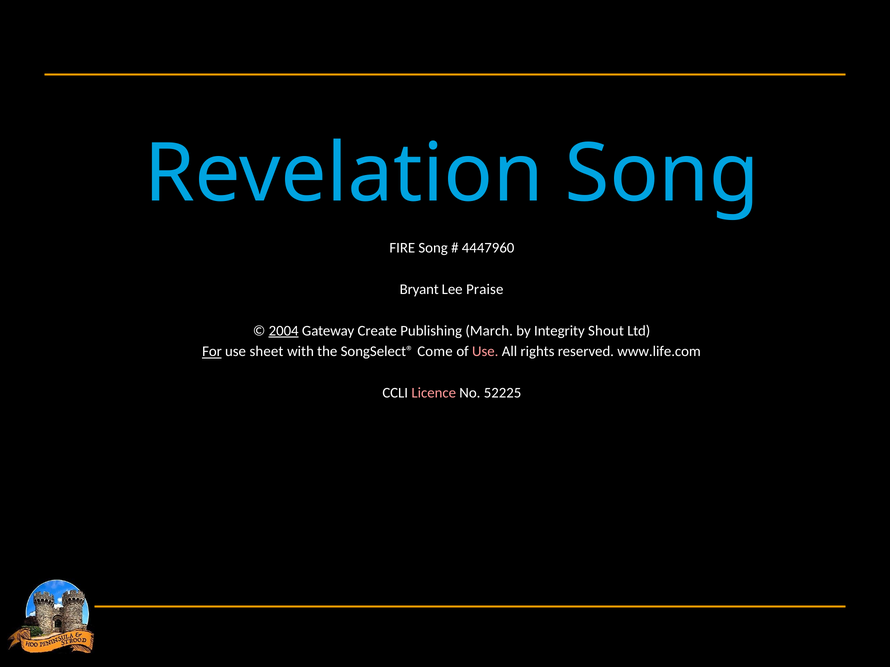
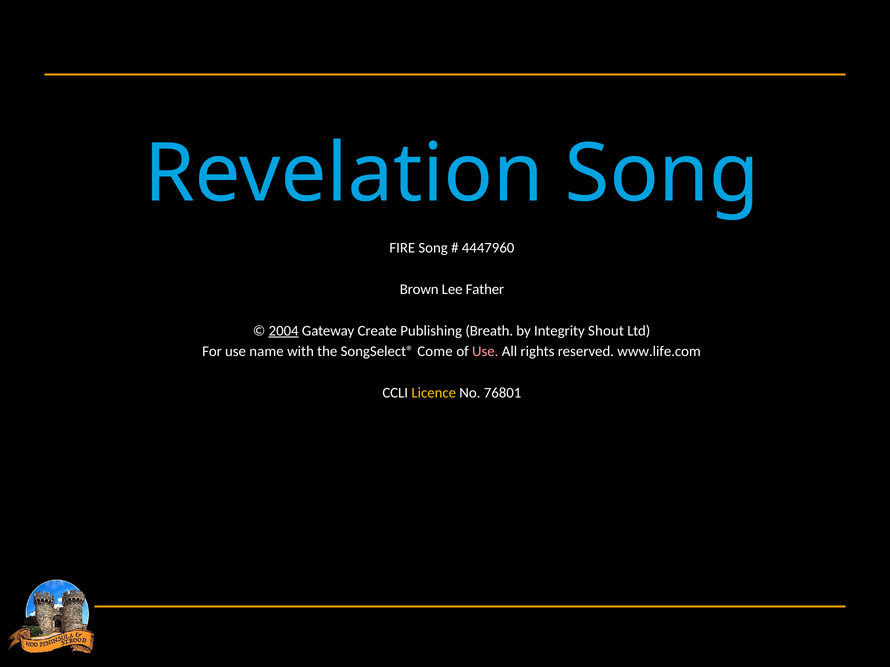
Bryant: Bryant -> Brown (419, 289)
Praise: Praise -> Father (485, 289)
March: March -> Breath (489, 331)
For underline: present -> none (212, 352)
sheet: sheet -> name (266, 352)
Licence colour: pink -> yellow (434, 393)
52225: 52225 -> 76801 (503, 393)
